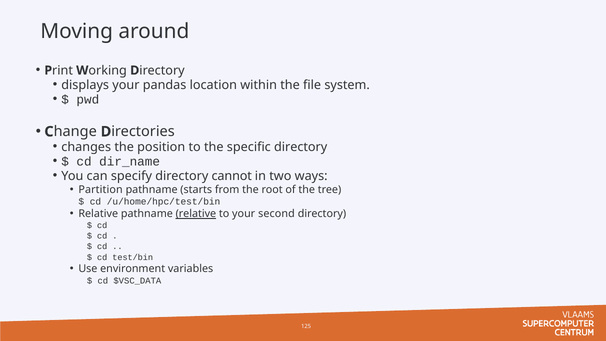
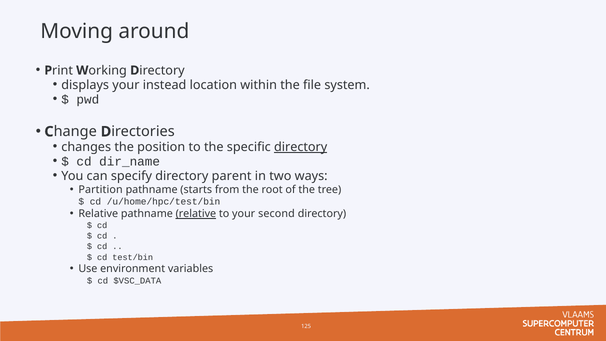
pandas: pandas -> instead (165, 85)
directory underline: none -> present (301, 147)
cannot: cannot -> parent (232, 176)
